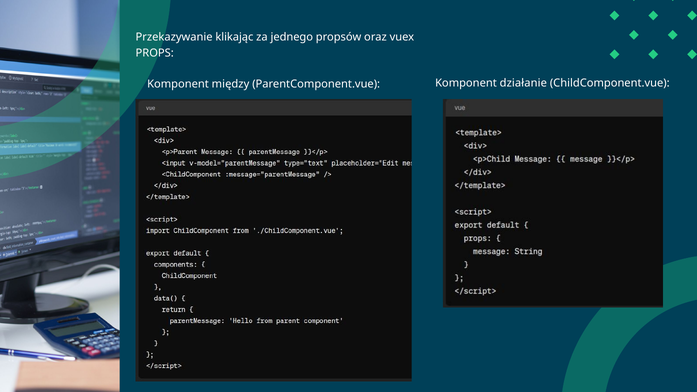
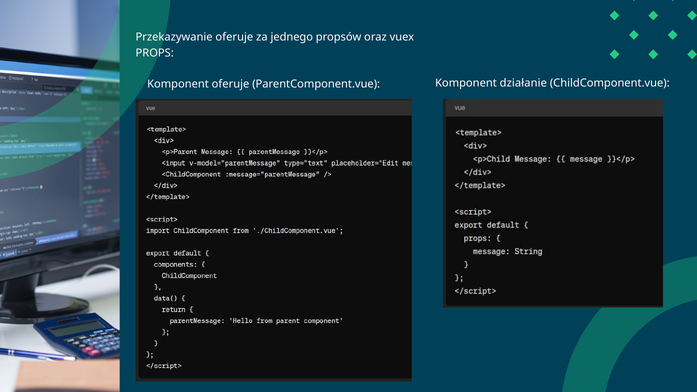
Przekazywanie klikając: klikając -> oferuje (234, 37)
Komponent między: między -> oferuje (231, 84)
